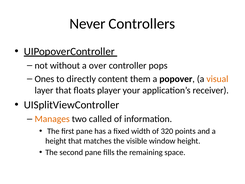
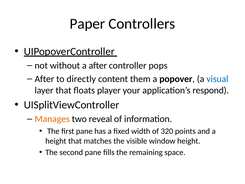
Never: Never -> Paper (87, 24)
a over: over -> after (98, 65)
Ones: Ones -> After (44, 79)
visual colour: orange -> blue (217, 79)
receiver: receiver -> respond (211, 90)
called: called -> reveal (100, 119)
